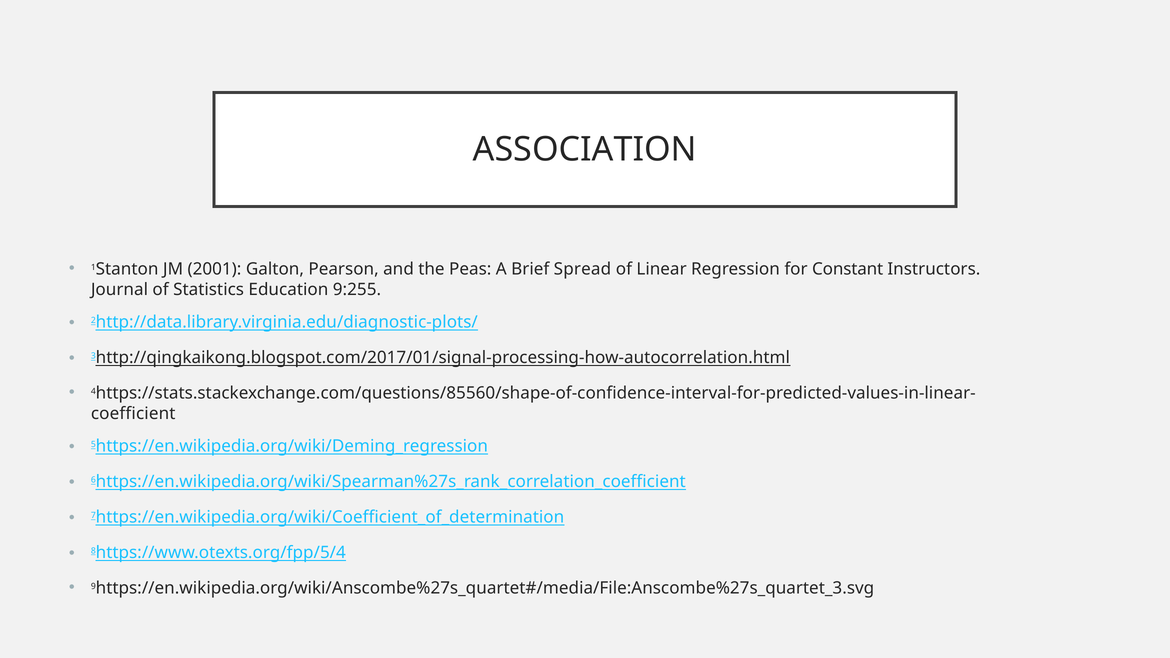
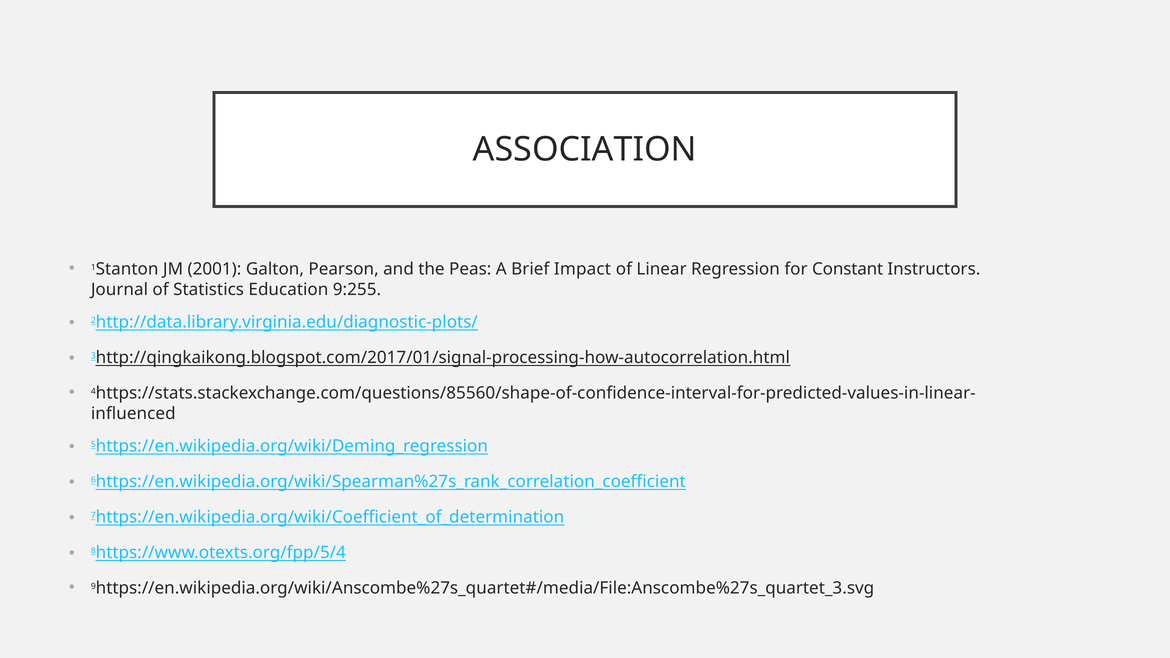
Spread: Spread -> Impact (582, 269)
coefficient: coefficient -> influenced (133, 414)
